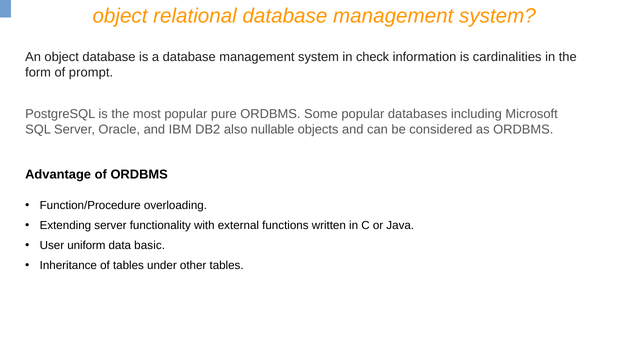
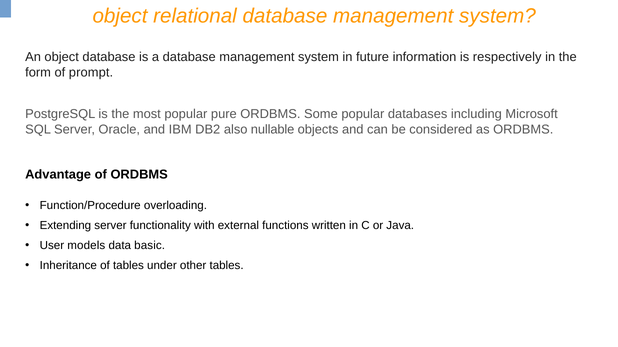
check: check -> future (373, 57)
cardinalities: cardinalities -> respectively (507, 57)
uniform: uniform -> models (86, 246)
